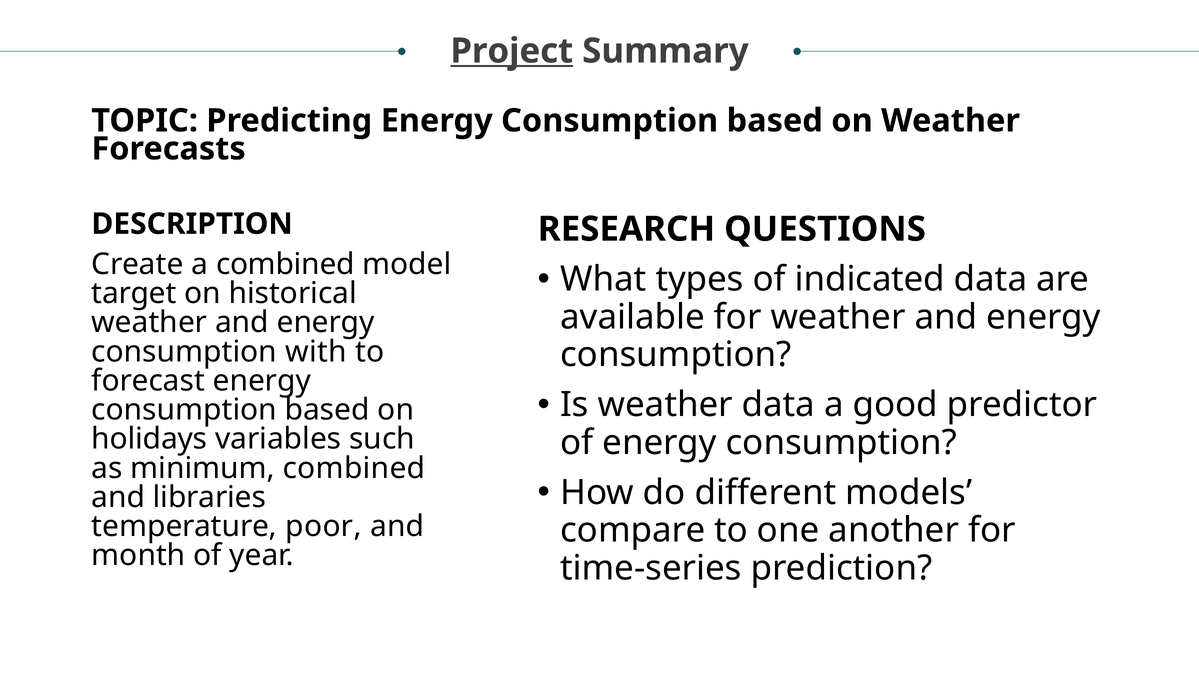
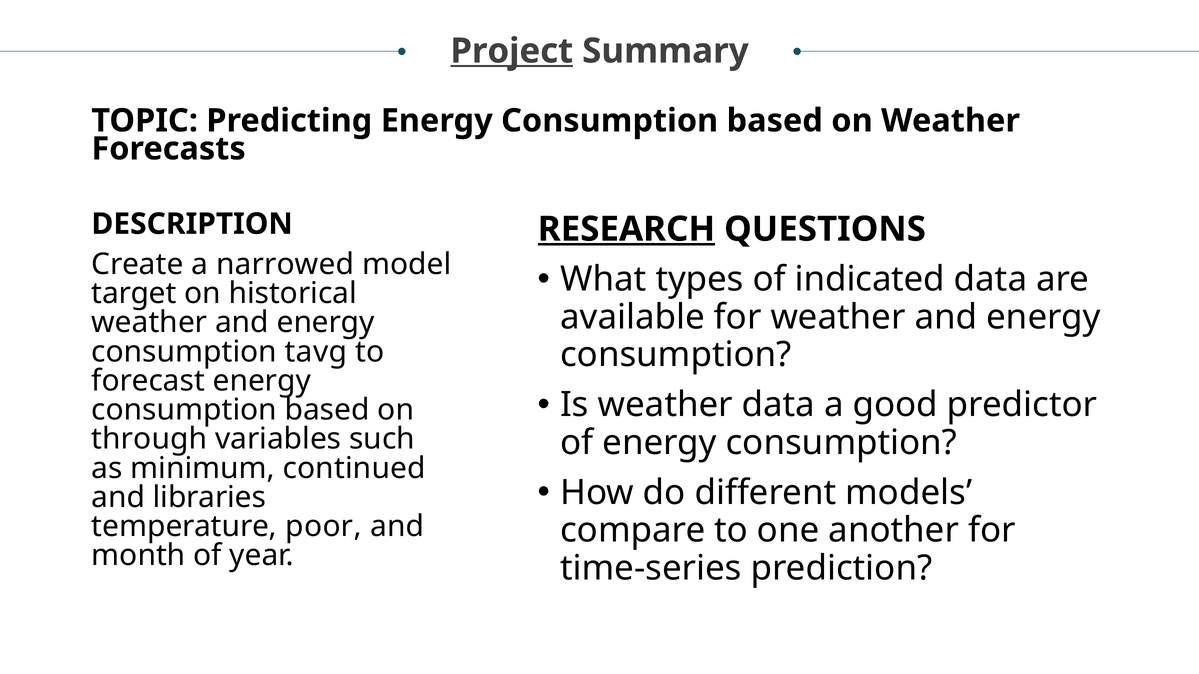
RESEARCH underline: none -> present (626, 229)
a combined: combined -> narrowed (285, 264)
with: with -> tavg (316, 352)
holidays: holidays -> through (149, 439)
minimum combined: combined -> continued (354, 468)
